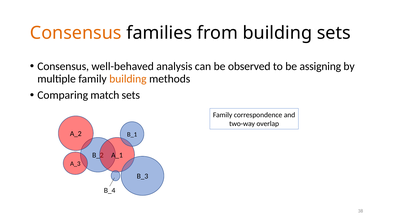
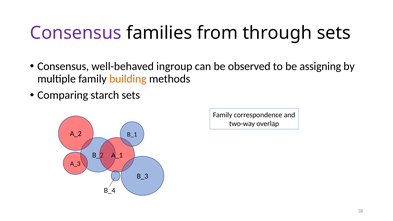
Consensus colour: orange -> purple (76, 33)
from building: building -> through (277, 33)
analysis: analysis -> ingroup (174, 66)
match: match -> starch (105, 95)
